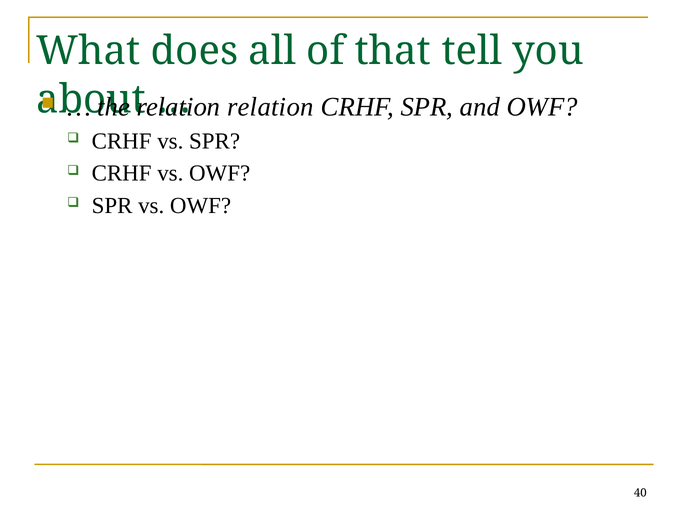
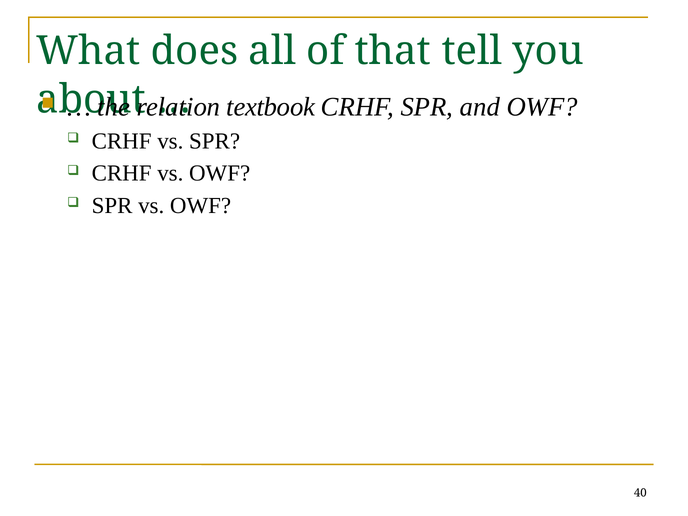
relation: relation -> textbook (271, 107)
